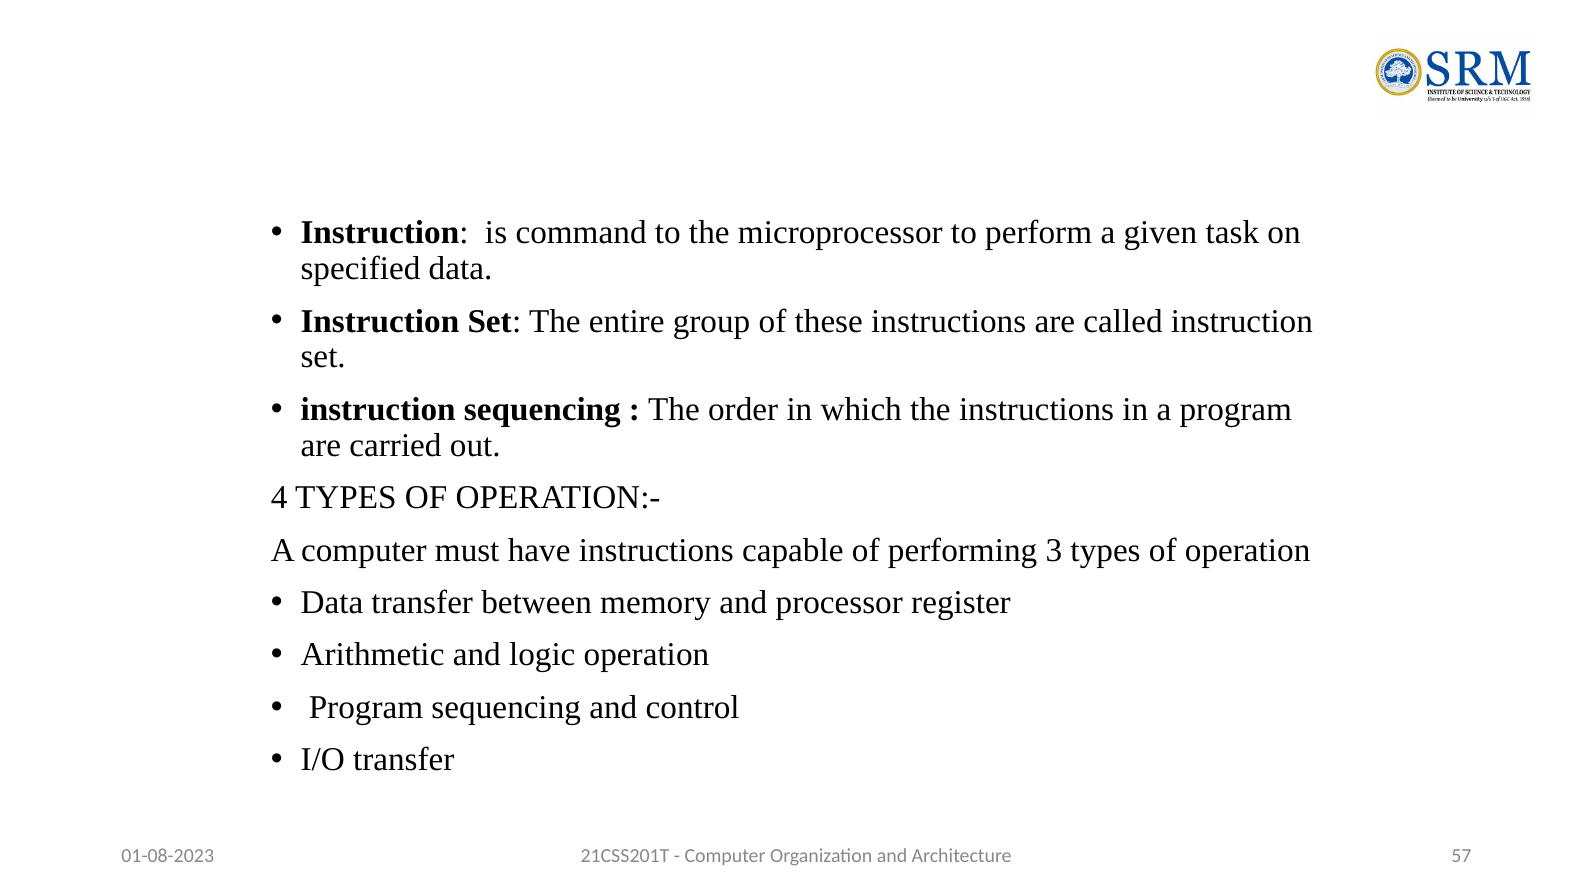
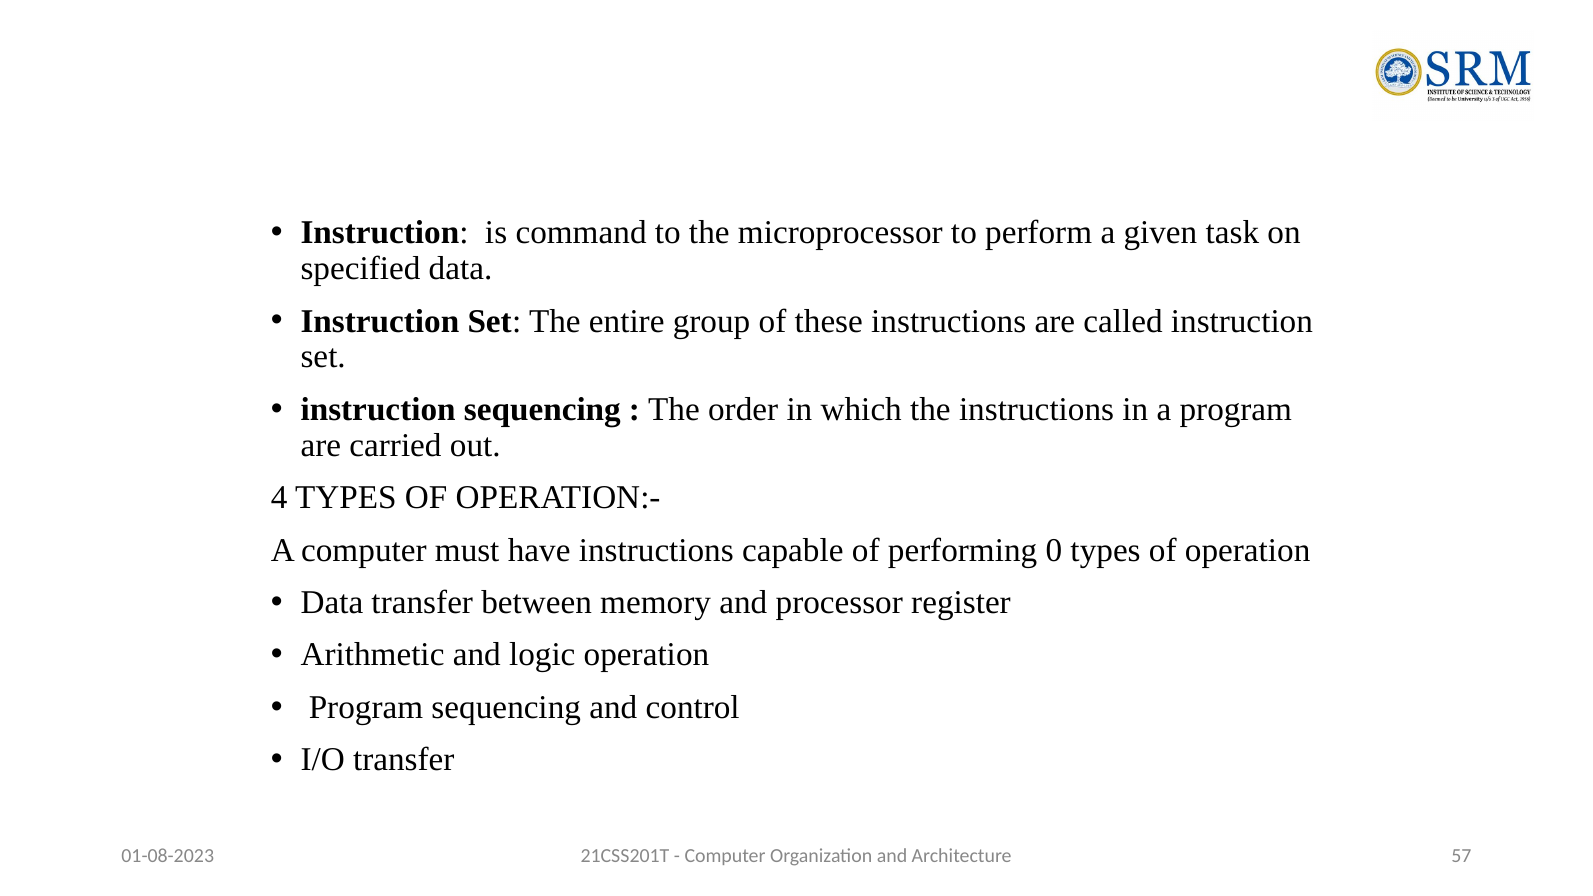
3: 3 -> 0 (1054, 550)
